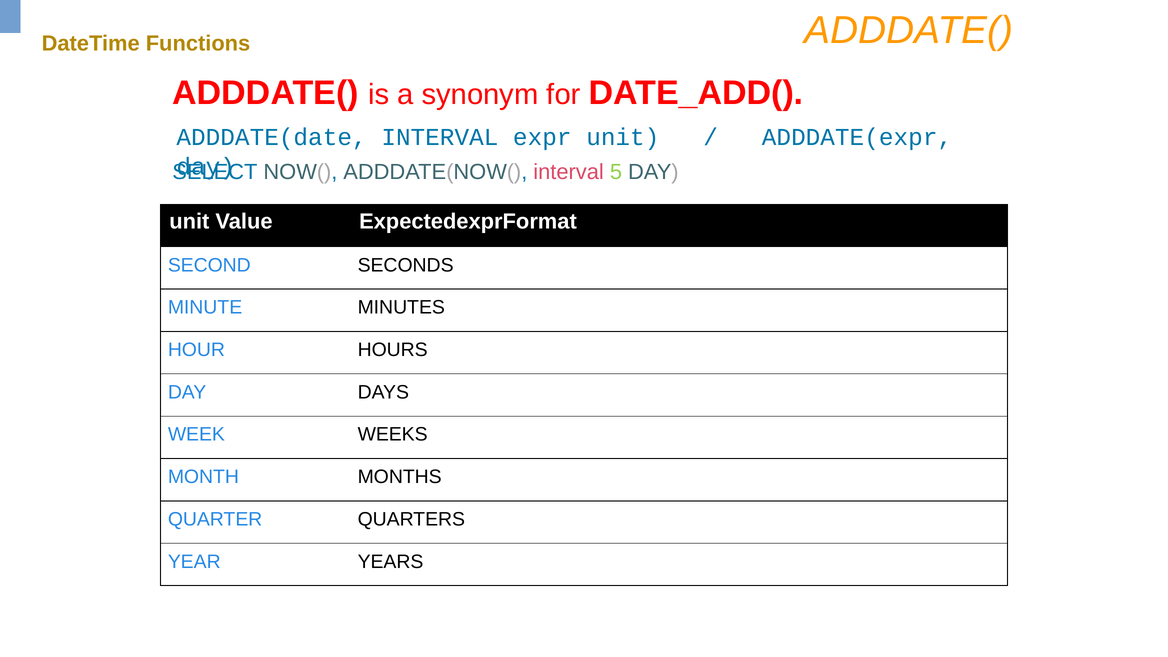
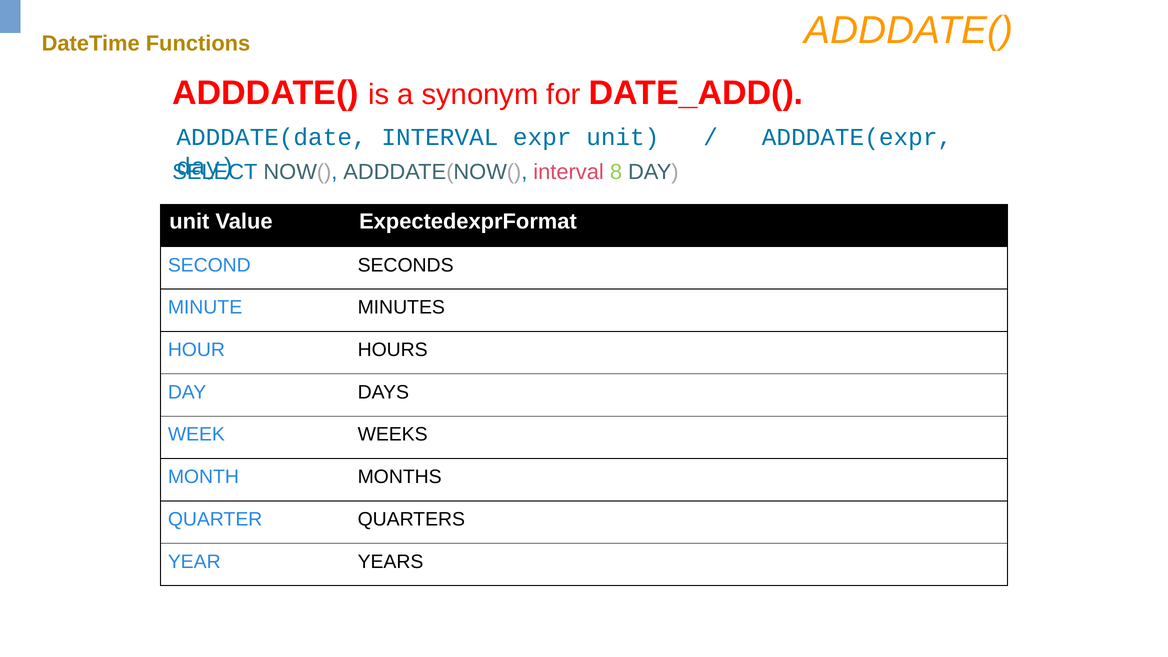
5: 5 -> 8 (616, 172)
